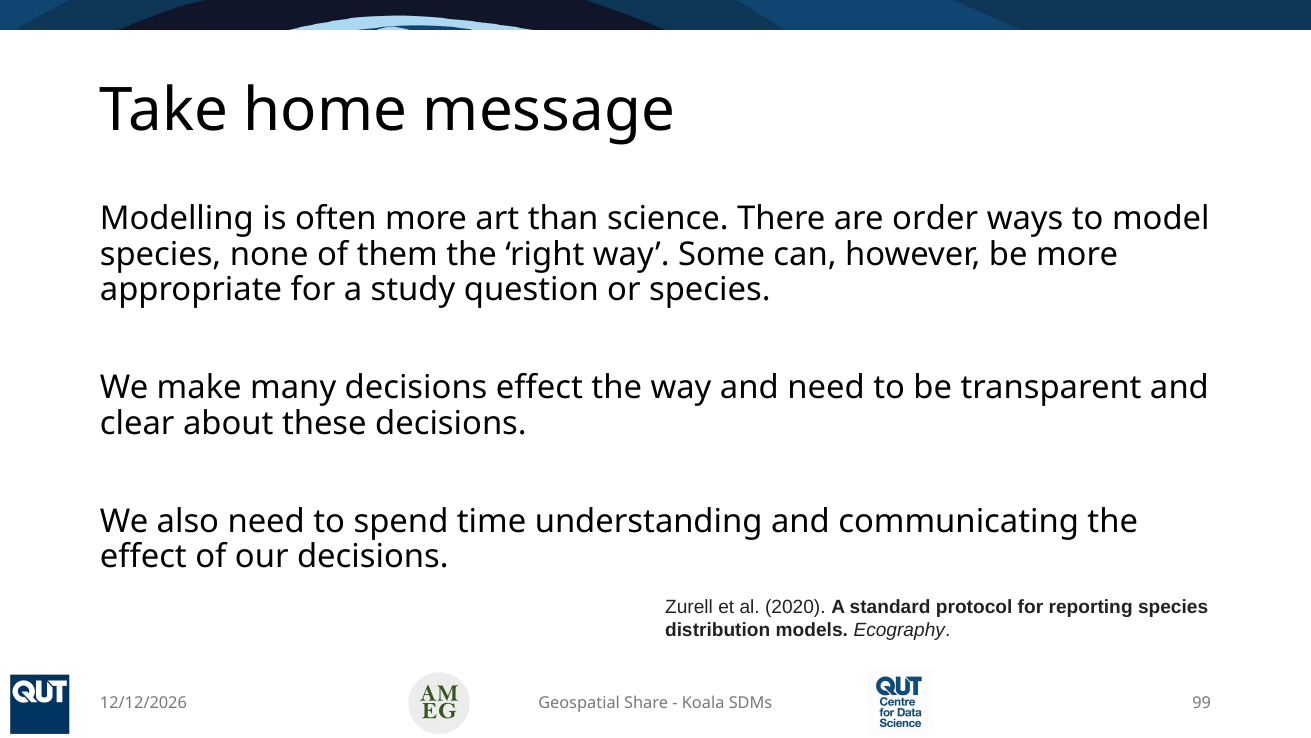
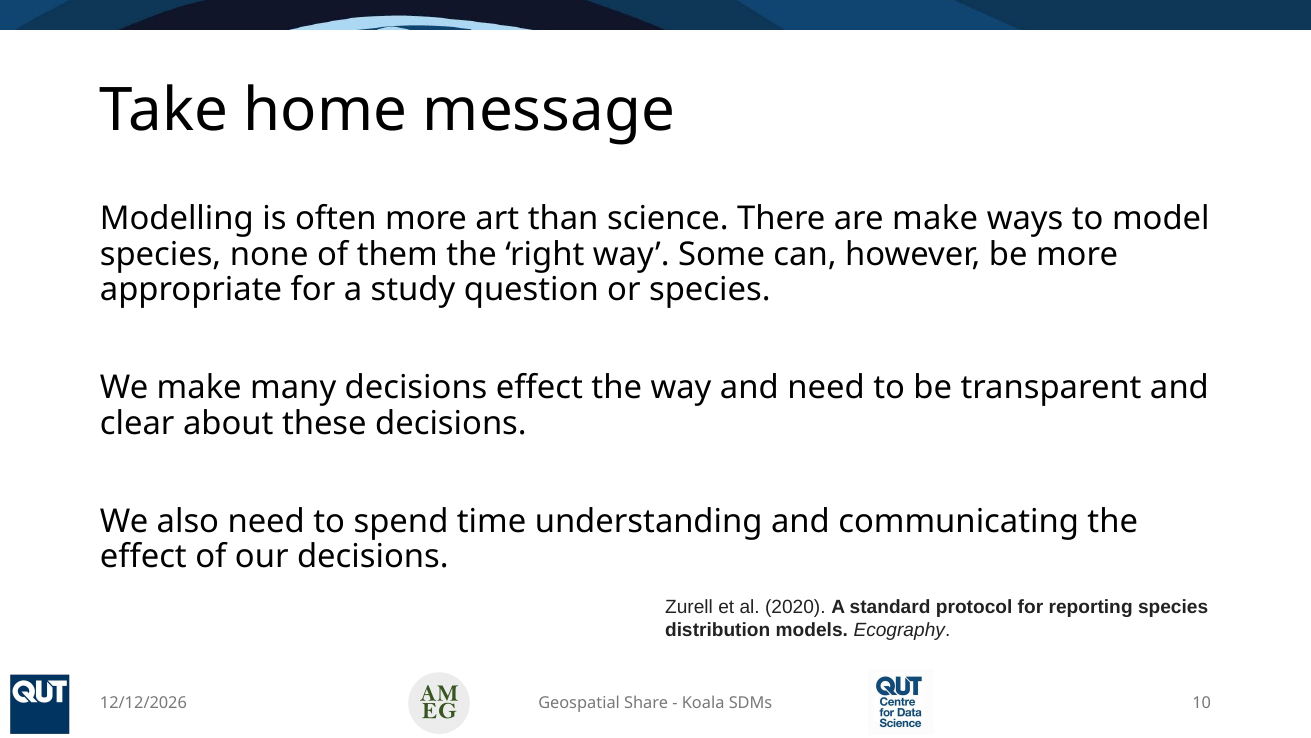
are order: order -> make (935, 219)
99: 99 -> 10 (1202, 703)
